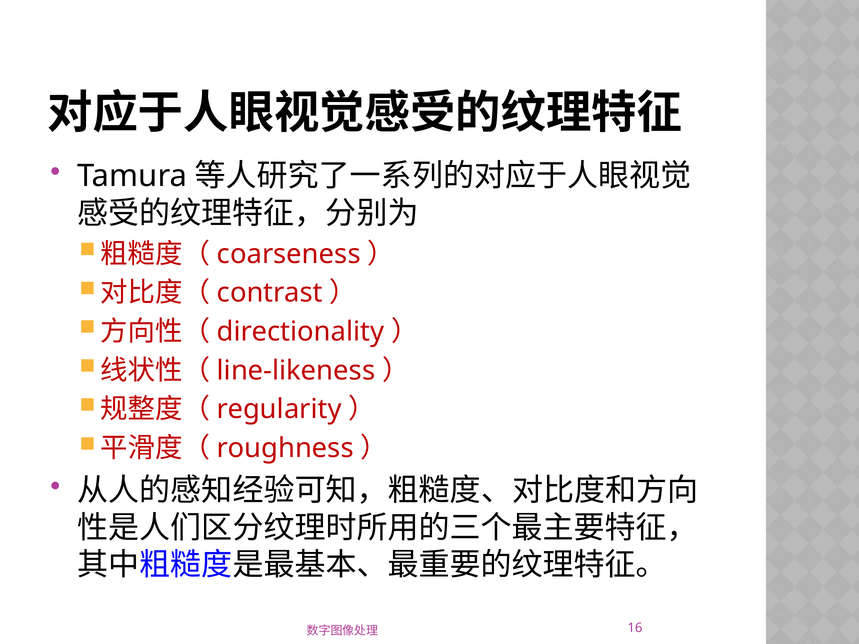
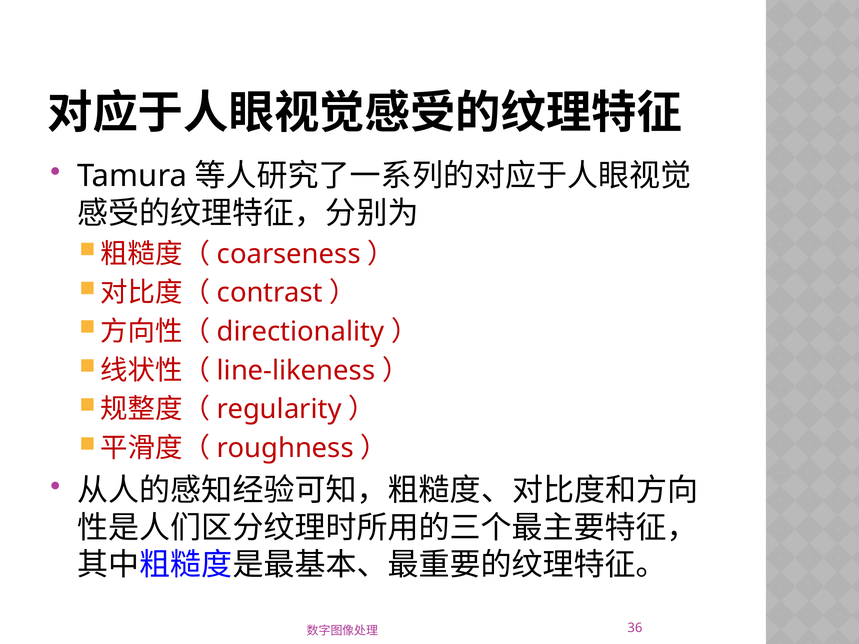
16: 16 -> 36 (635, 628)
